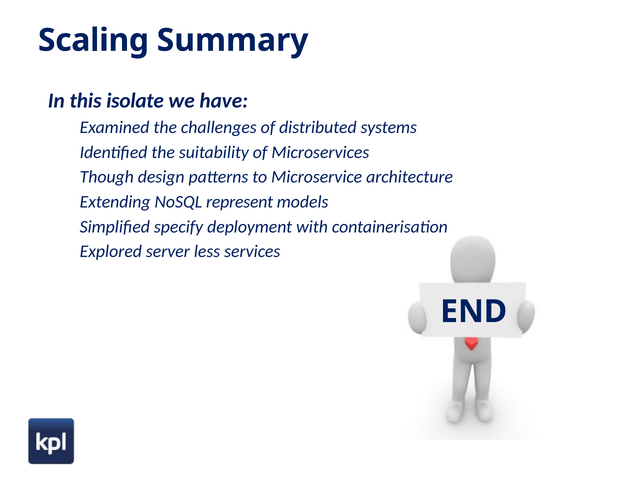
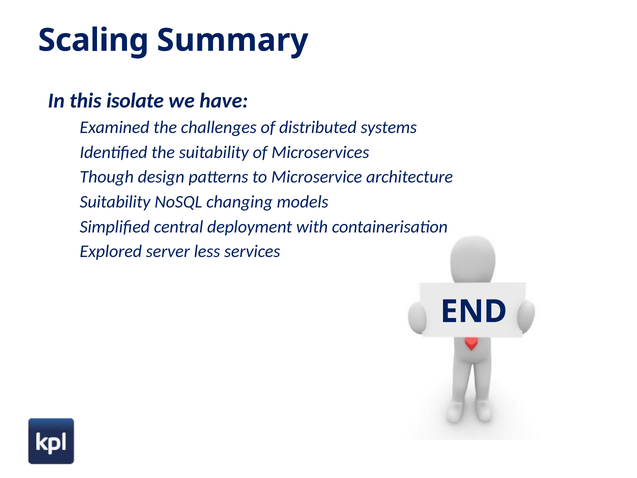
Extending: Extending -> Suitability (115, 202)
represent: represent -> changing (239, 202)
specify: specify -> central (179, 227)
